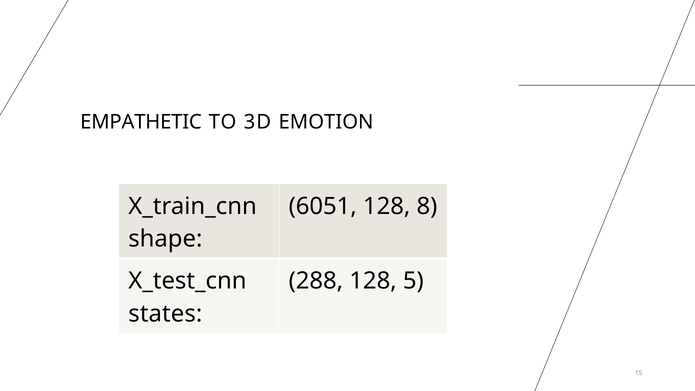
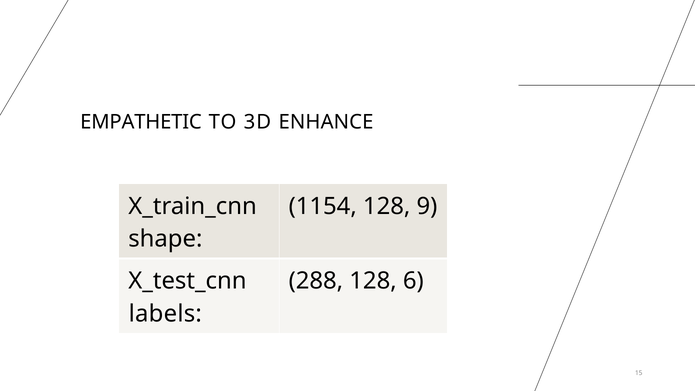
EMOTION: EMOTION -> ENHANCE (326, 122)
6051: 6051 -> 1154 (323, 206)
8: 8 -> 9 (427, 206)
5: 5 -> 6 (413, 281)
states: states -> labels (165, 314)
